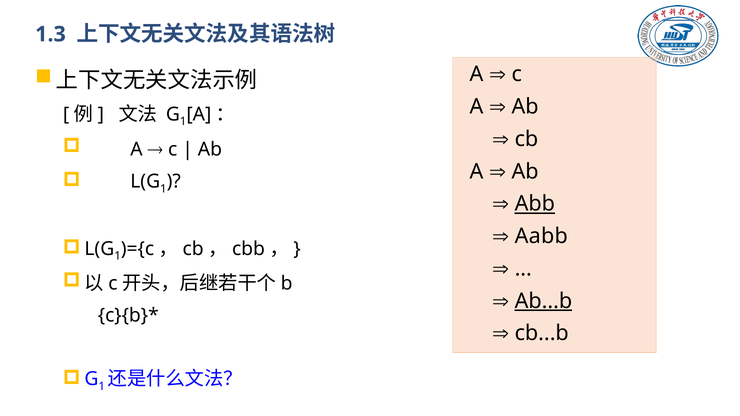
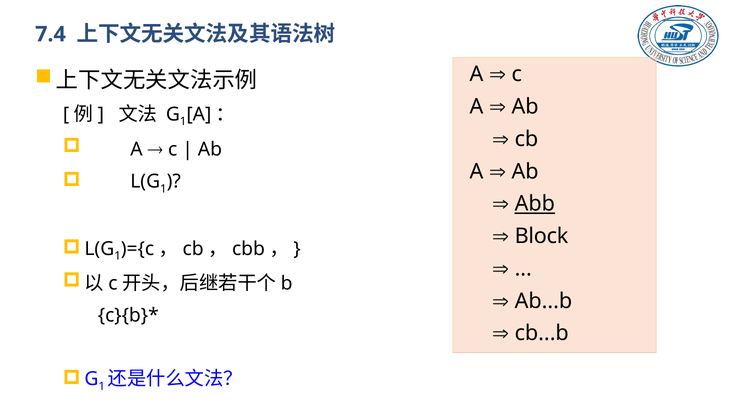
1.3: 1.3 -> 7.4 (51, 34)
Aabb: Aabb -> Block (541, 236)
Ab...b underline: present -> none (543, 301)
